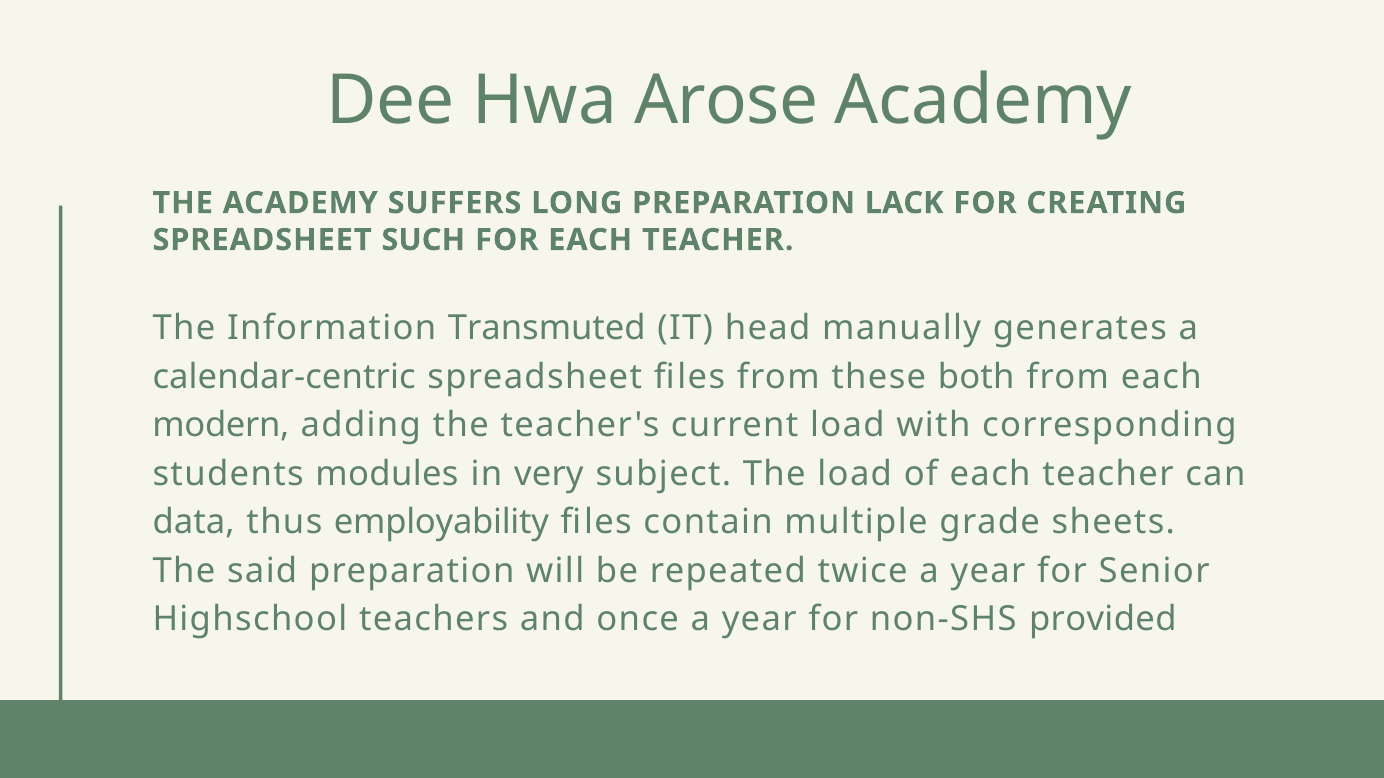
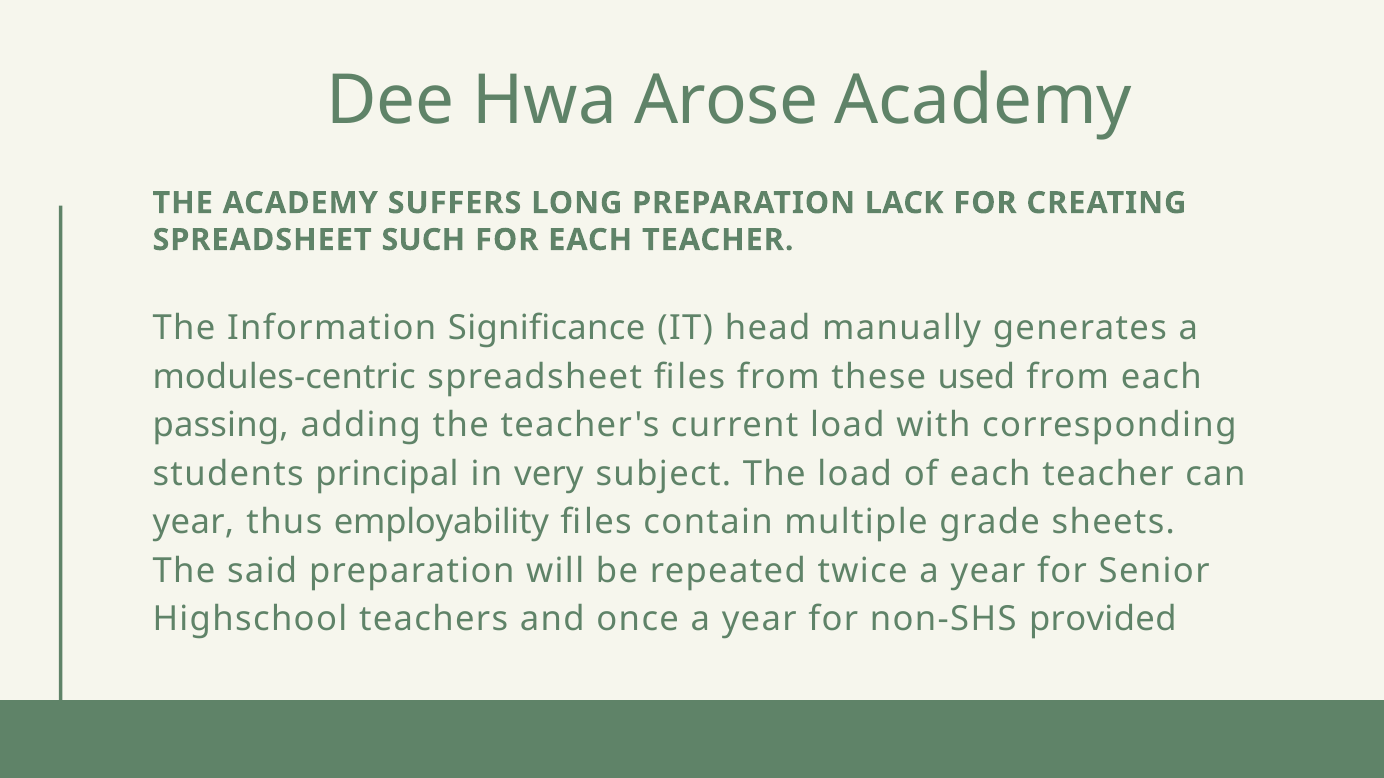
Transmuted: Transmuted -> Significance (547, 329)
calendar-centric: calendar-centric -> modules-centric (284, 377)
both: both -> used (976, 377)
modern: modern -> passing (221, 426)
modules: modules -> principal (387, 474)
data: data -> year (193, 523)
